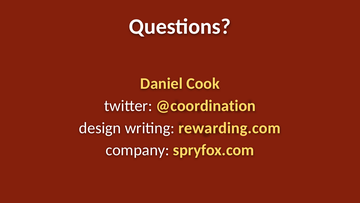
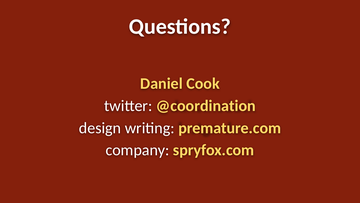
rewarding.com: rewarding.com -> premature.com (230, 128)
